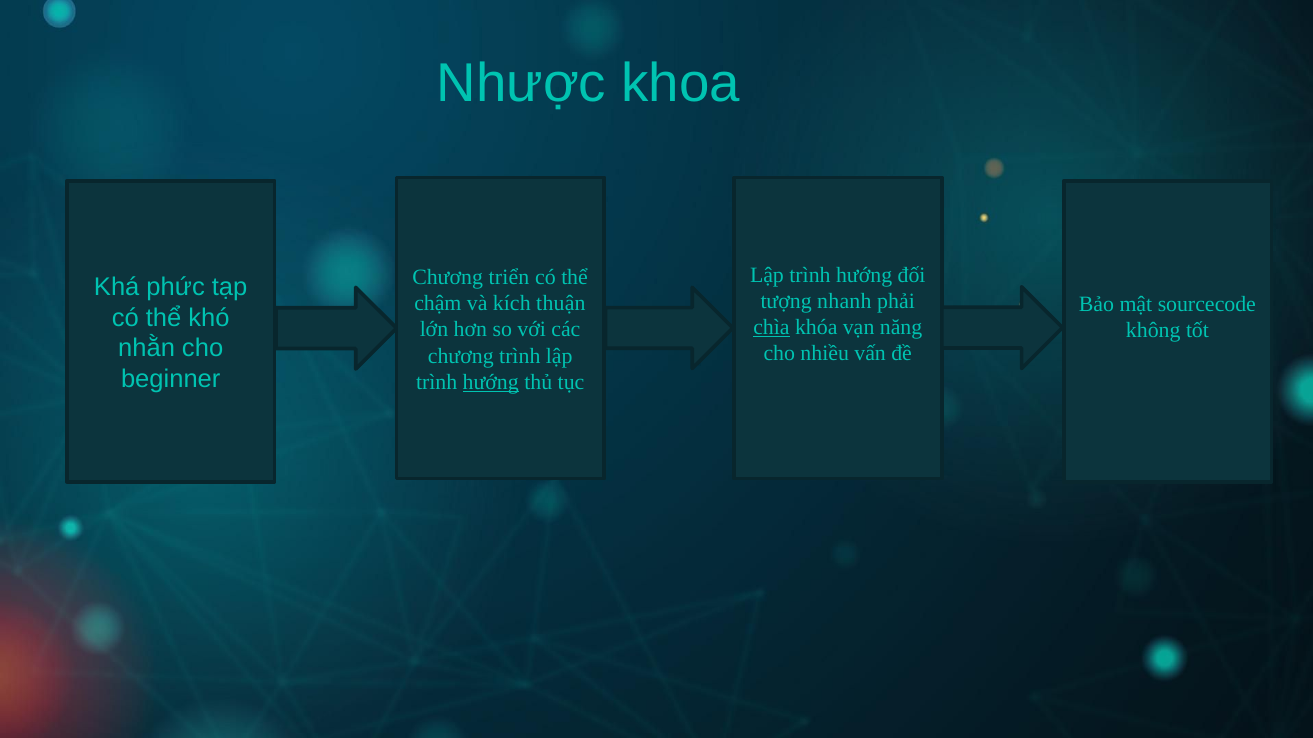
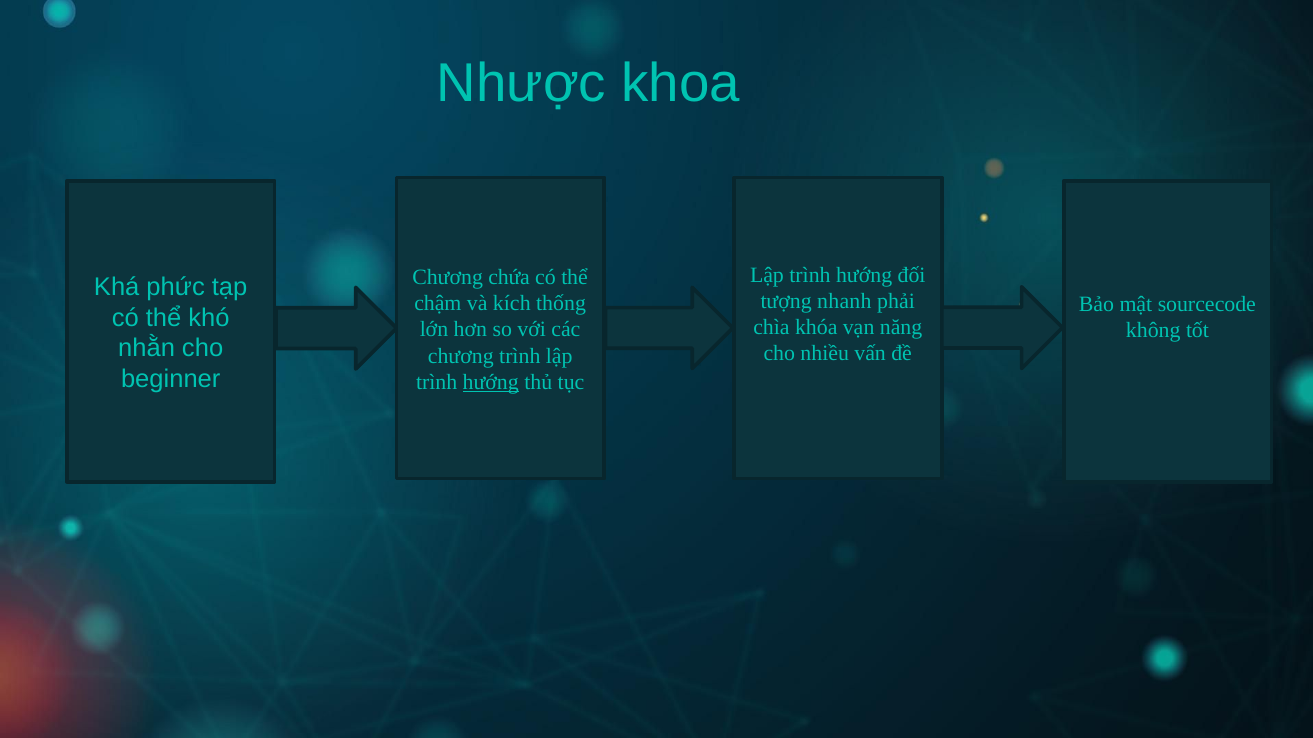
triển: triển -> chứa (509, 277)
thuận: thuận -> thống (561, 304)
chìa underline: present -> none (771, 328)
